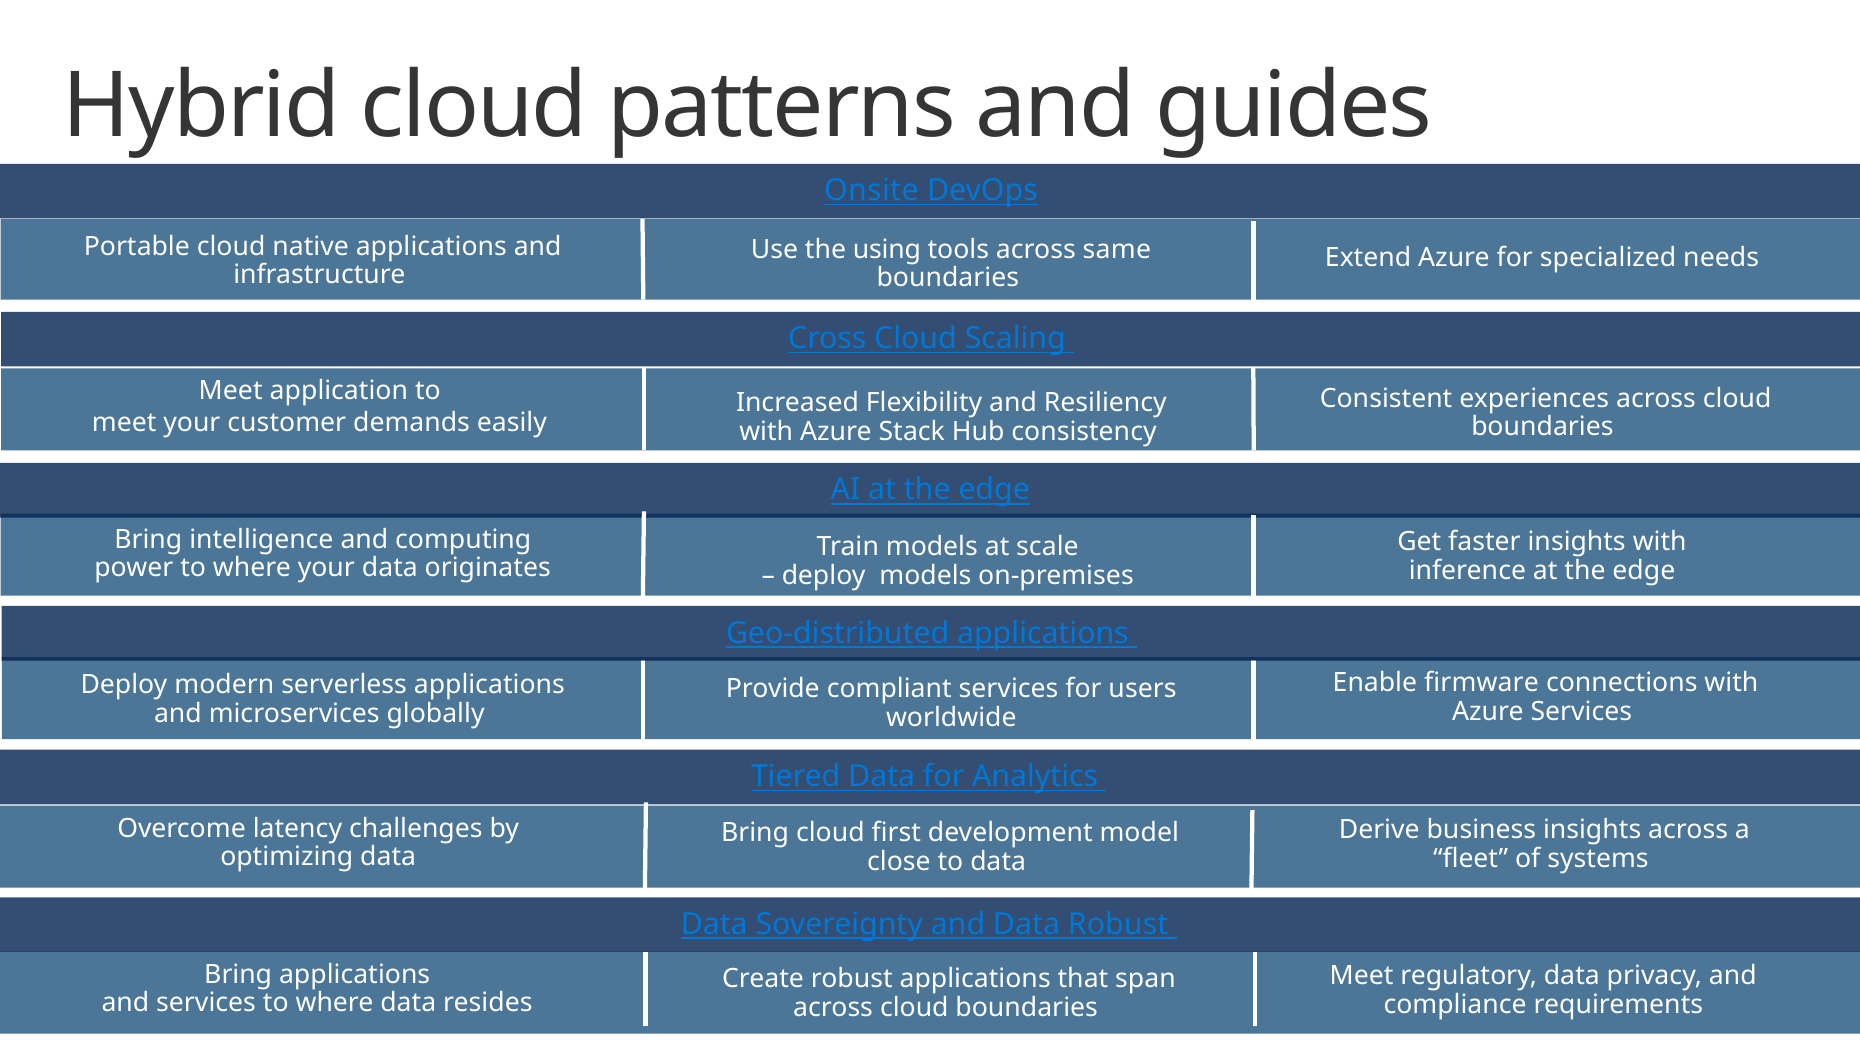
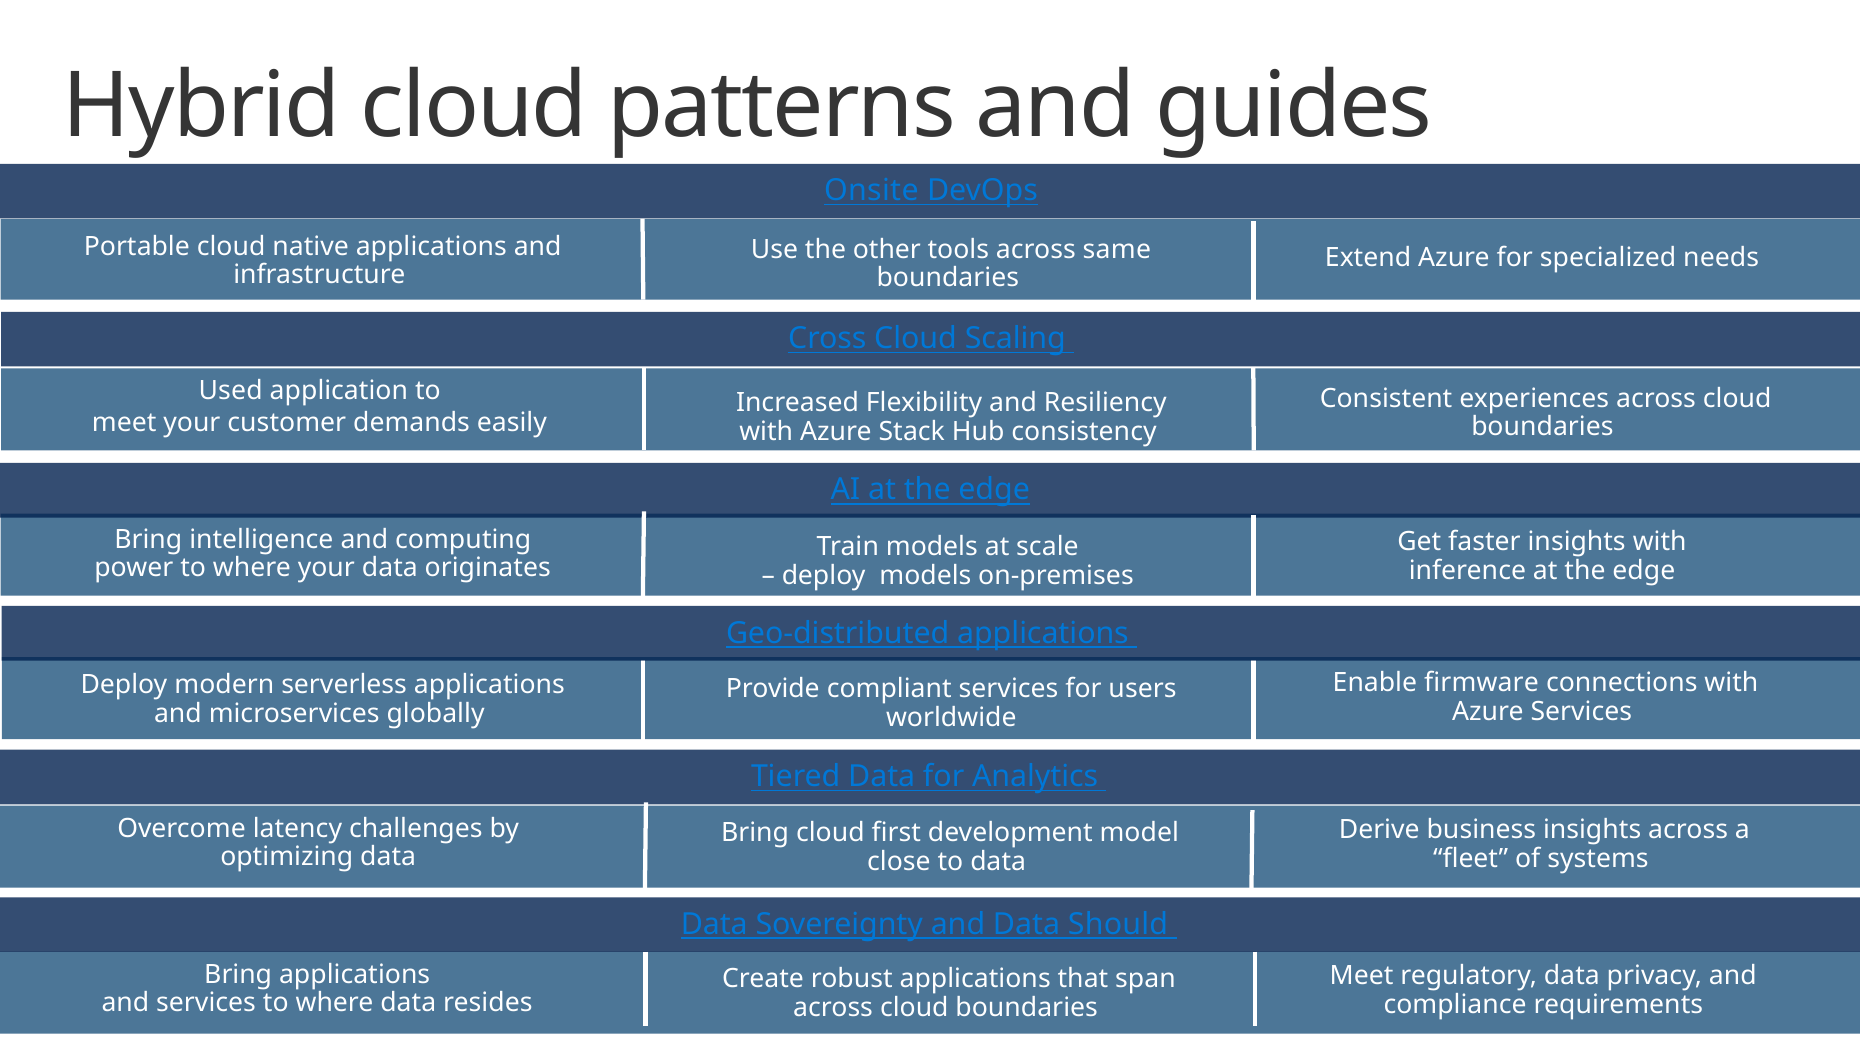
using: using -> other (887, 249)
Meet: Meet -> Used (231, 391)
Data Robust: Robust -> Should (1118, 924)
